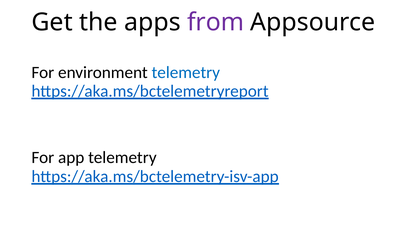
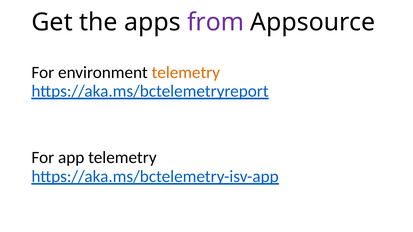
telemetry colour: blue -> orange (186, 73)
